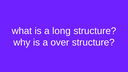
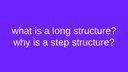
over: over -> step (60, 42)
